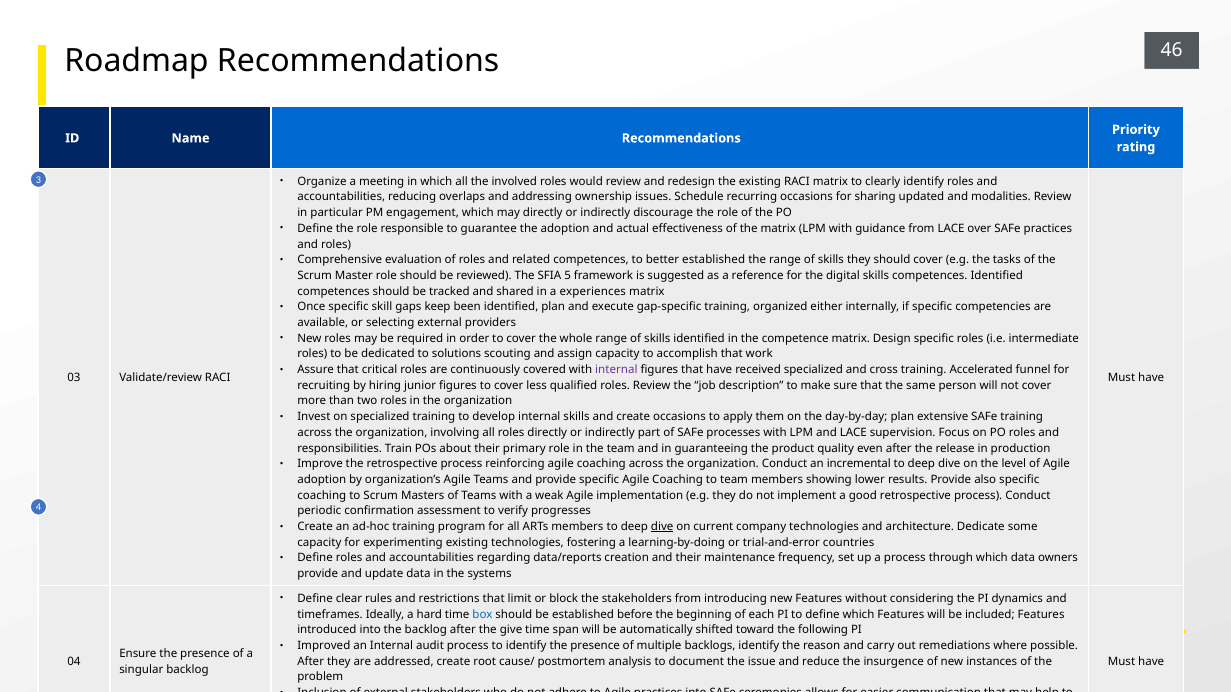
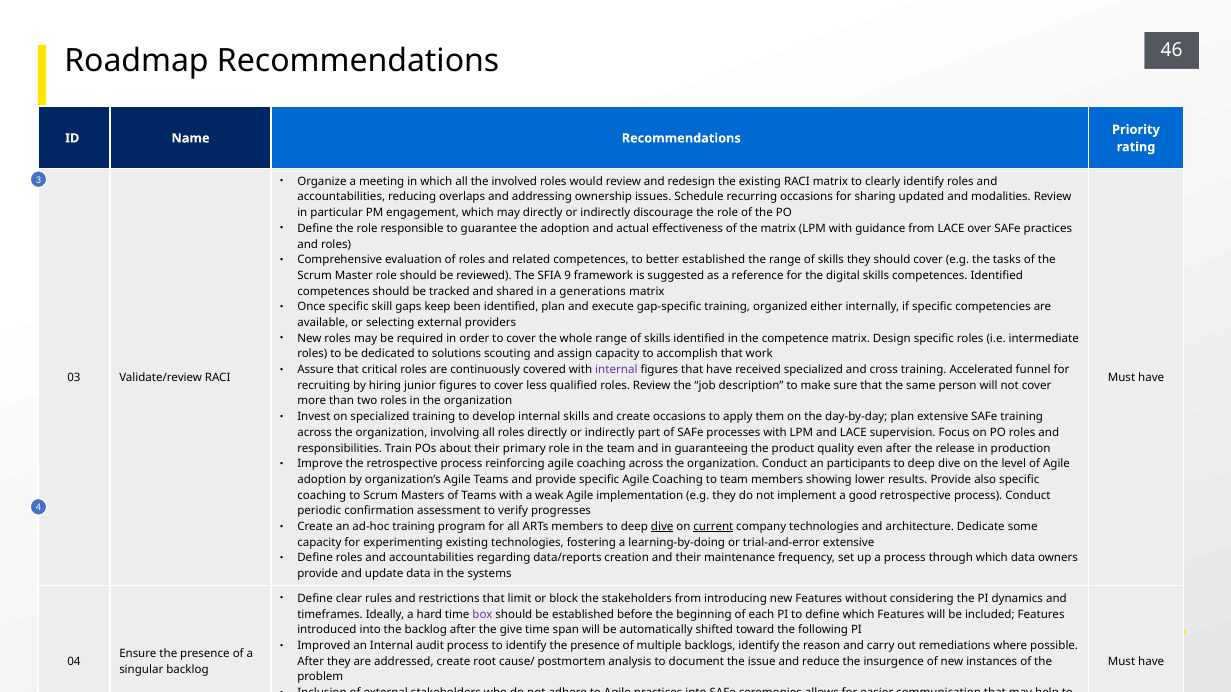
5: 5 -> 9 (568, 276)
experiences: experiences -> generations (593, 291)
incremental: incremental -> participants (859, 464)
current underline: none -> present (713, 527)
trial-and-error countries: countries -> extensive (849, 543)
box colour: blue -> purple (483, 615)
